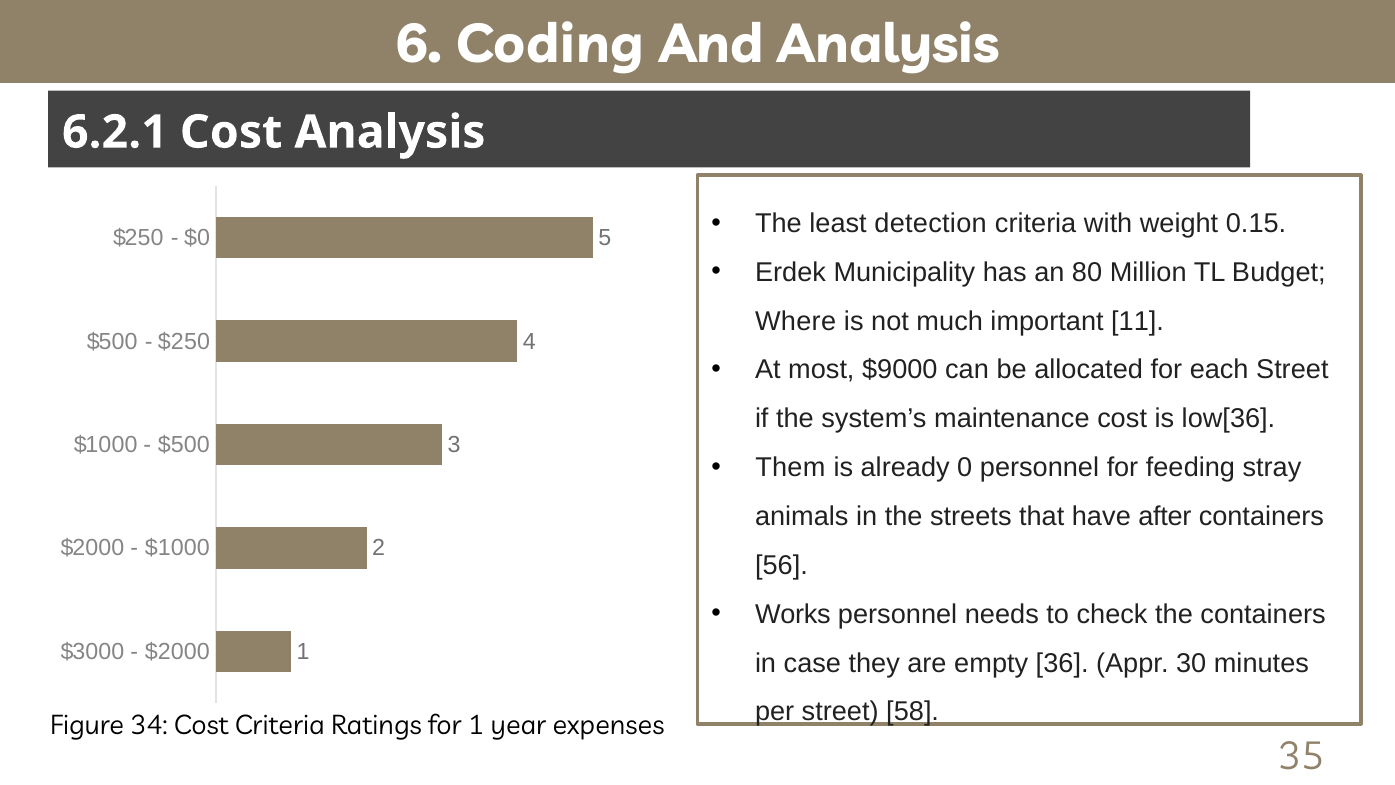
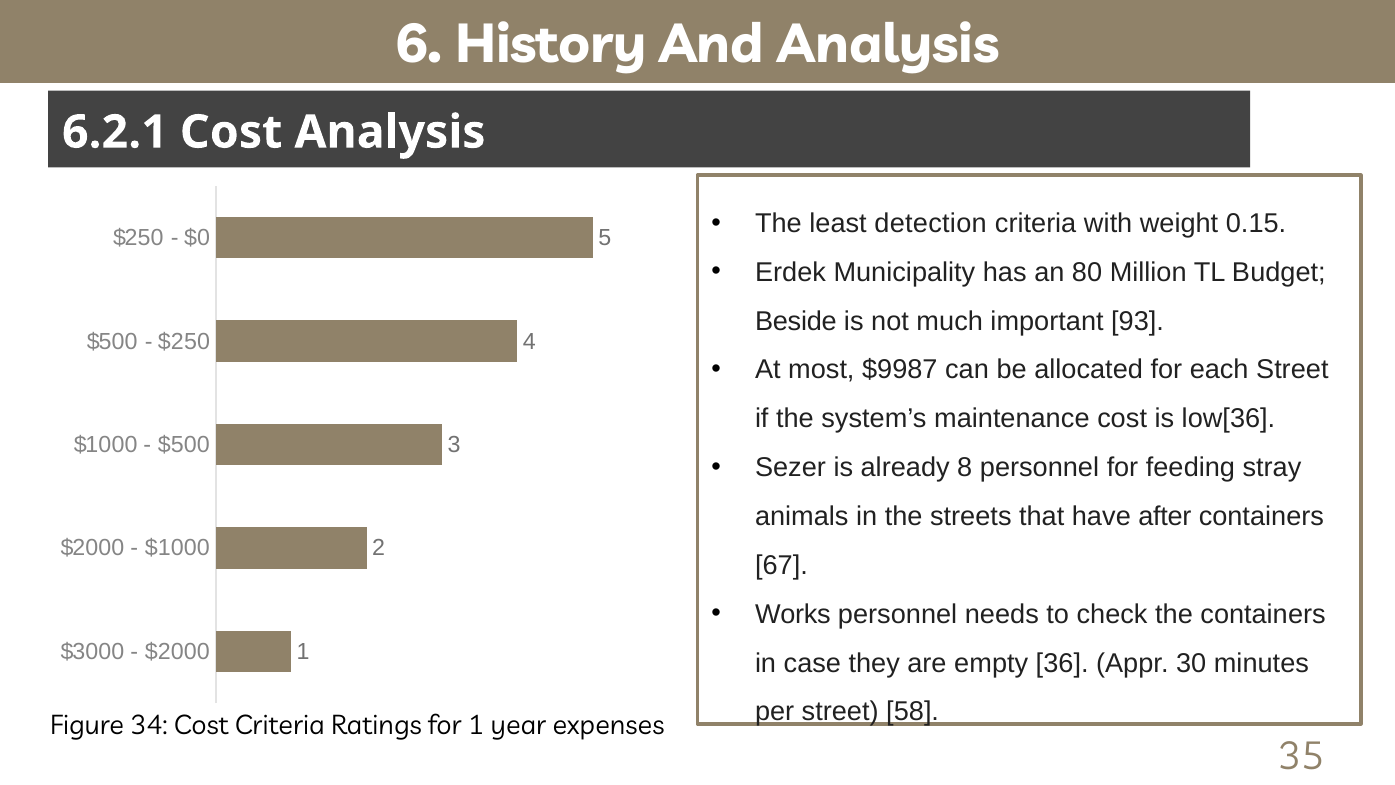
Coding: Coding -> History (551, 45)
Where: Where -> Beside (796, 321)
11: 11 -> 93 (1138, 321)
$9000: $9000 -> $9987 (900, 370)
Them: Them -> Sezer (790, 468)
0: 0 -> 8 (965, 468)
56: 56 -> 67 (781, 565)
